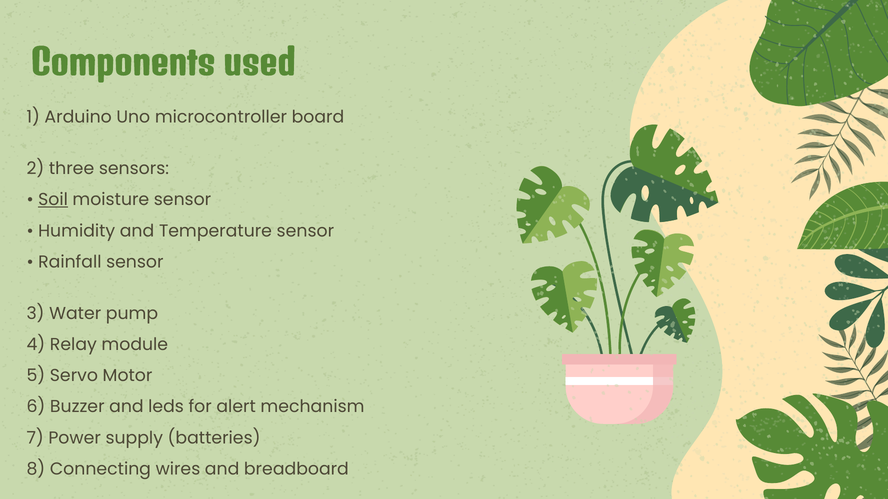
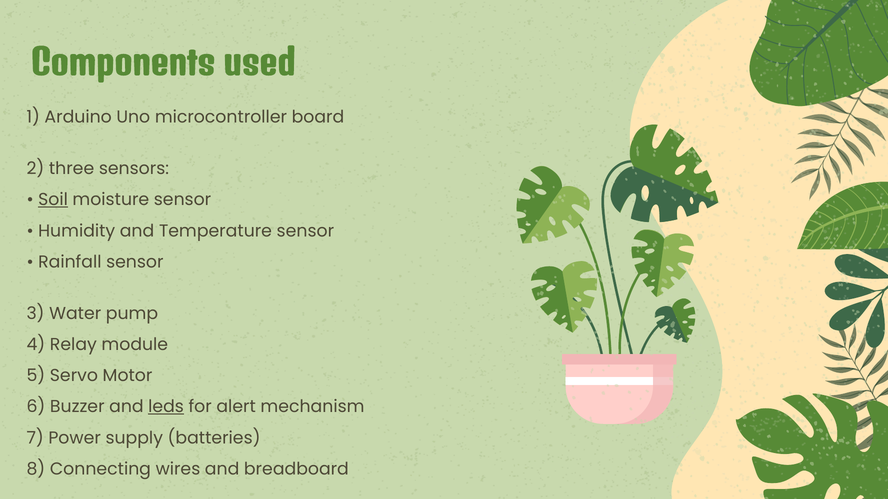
leds underline: none -> present (166, 407)
